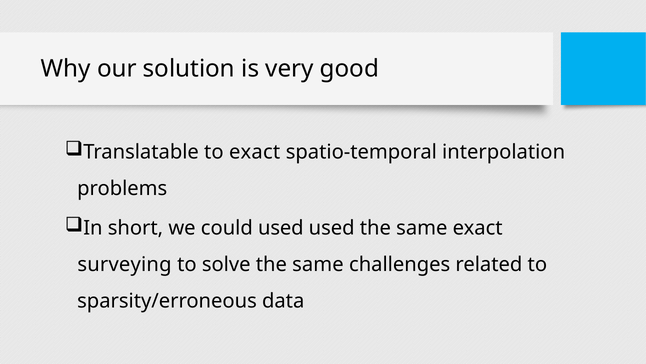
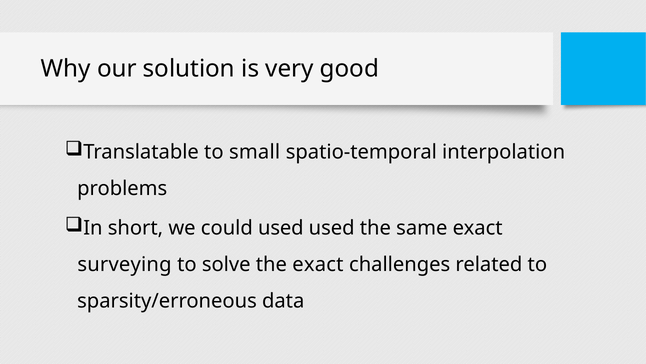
to exact: exact -> small (255, 152)
solve the same: same -> exact (318, 264)
